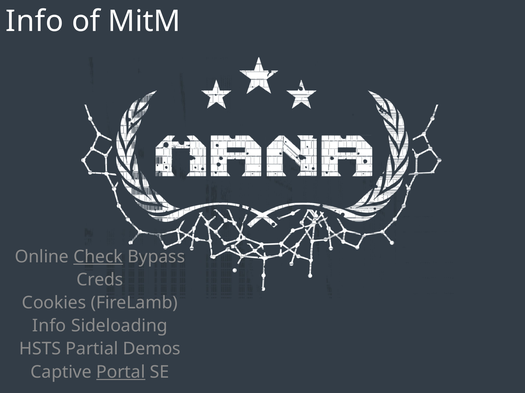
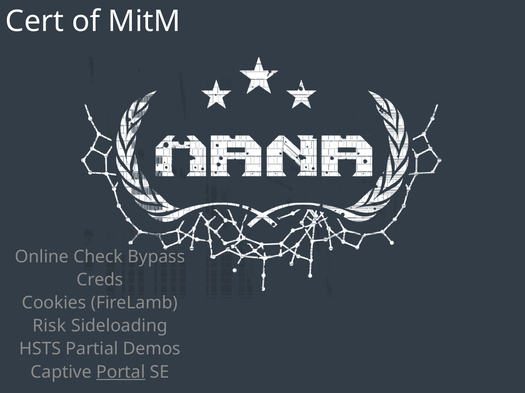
Info: Info -> Cert (35, 21)
Check underline: present -> none (98, 257)
Info: Info -> Risk (49, 326)
